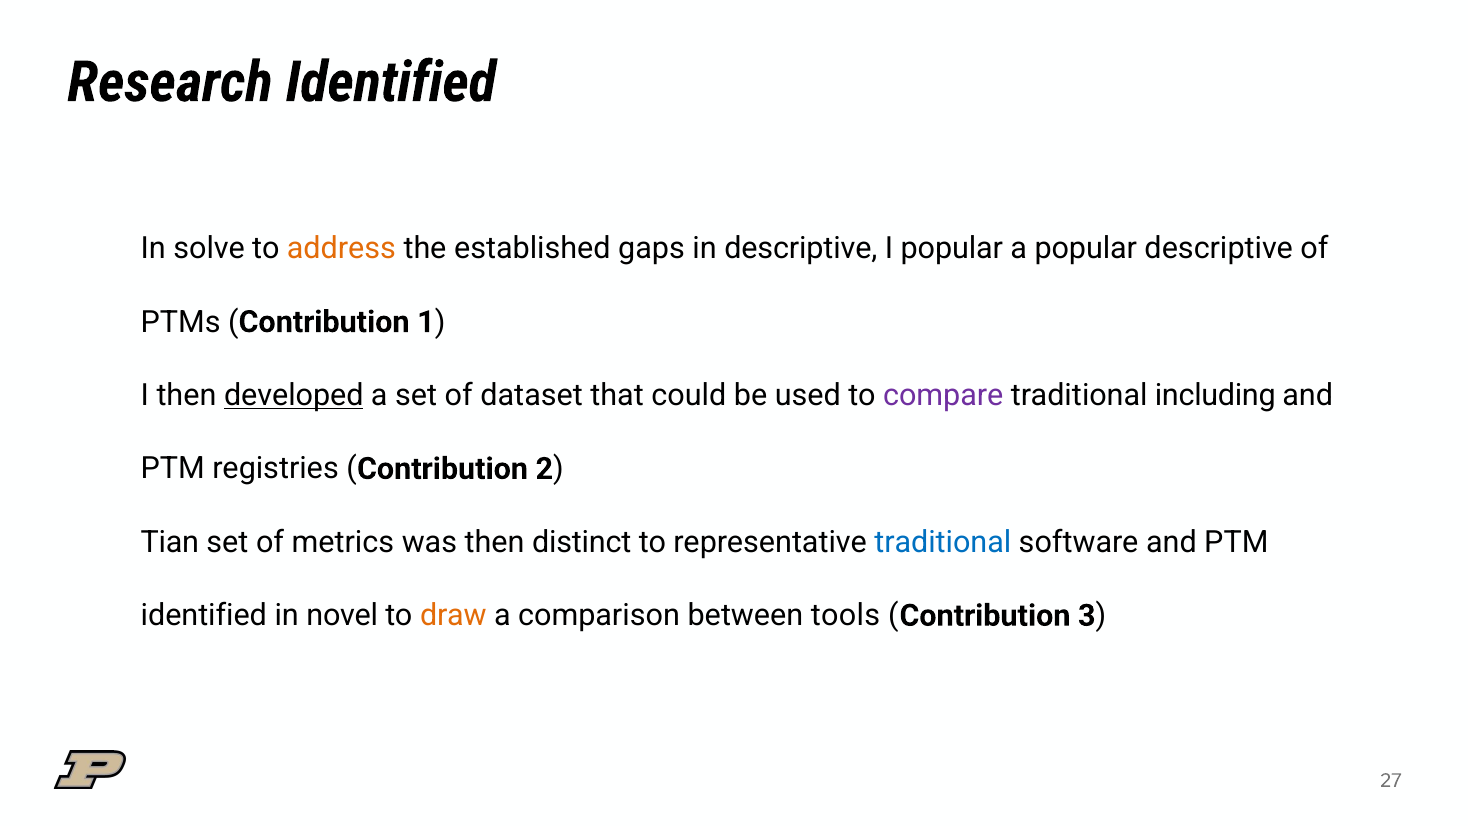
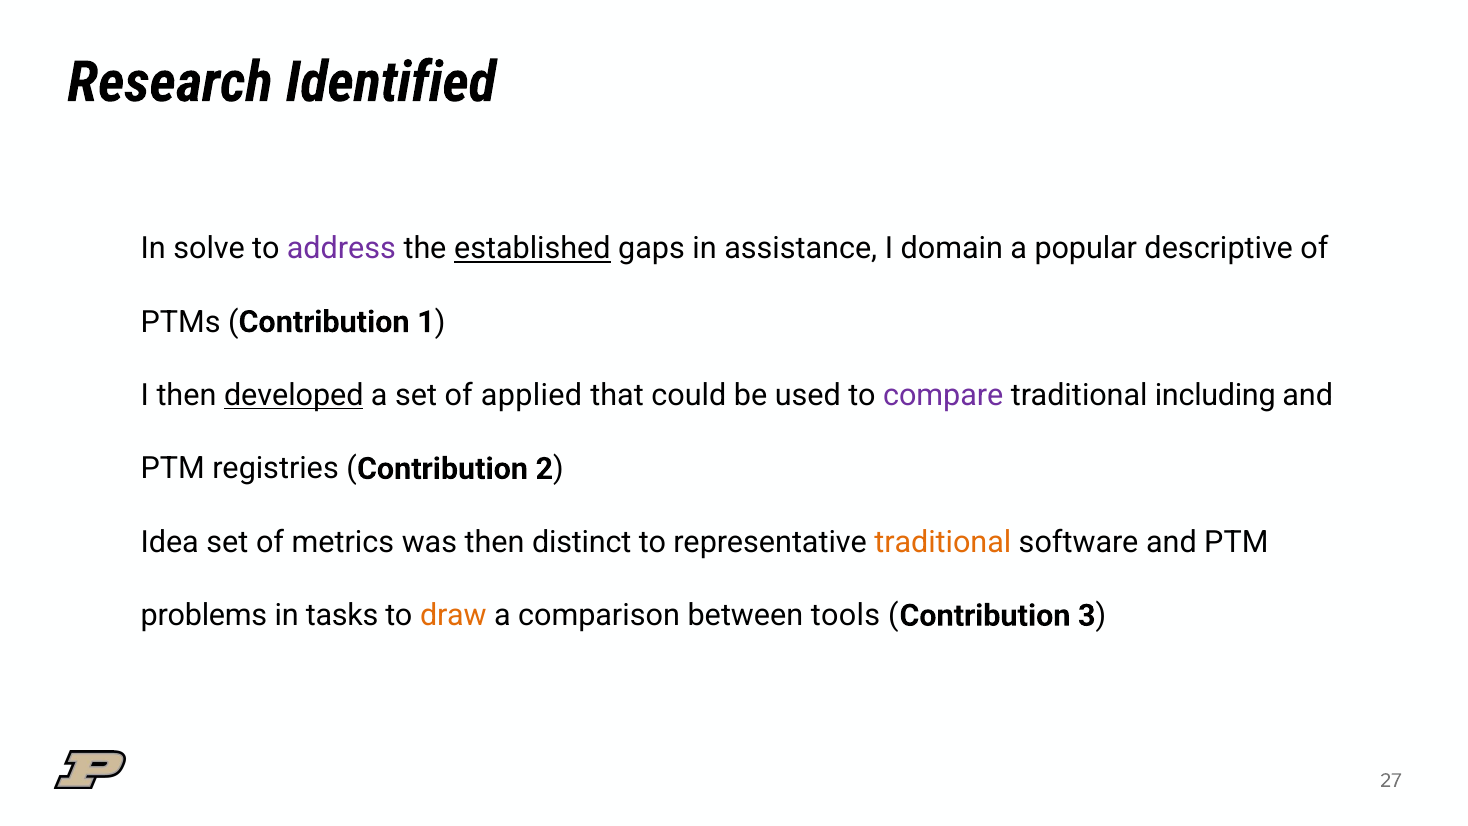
address colour: orange -> purple (341, 248)
established underline: none -> present (532, 248)
in descriptive: descriptive -> assistance (801, 248)
I popular: popular -> domain (952, 248)
dataset: dataset -> applied (532, 395)
Tian: Tian -> Idea (170, 542)
traditional colour: blue -> orange (943, 542)
identified: identified -> problems (204, 615)
novel: novel -> tasks (342, 615)
